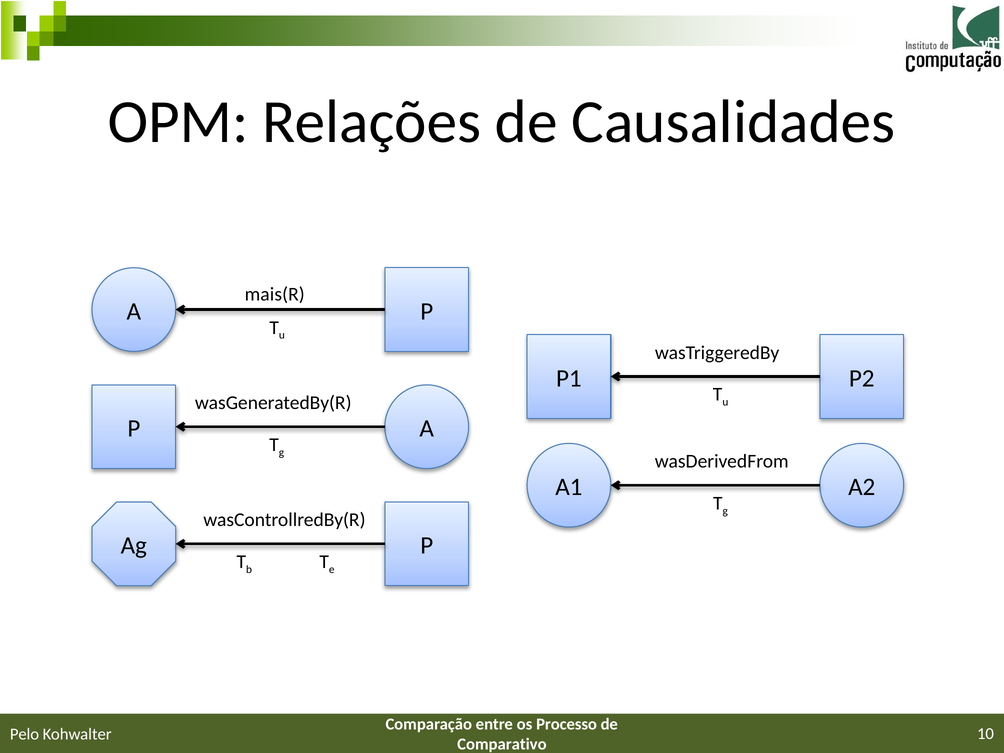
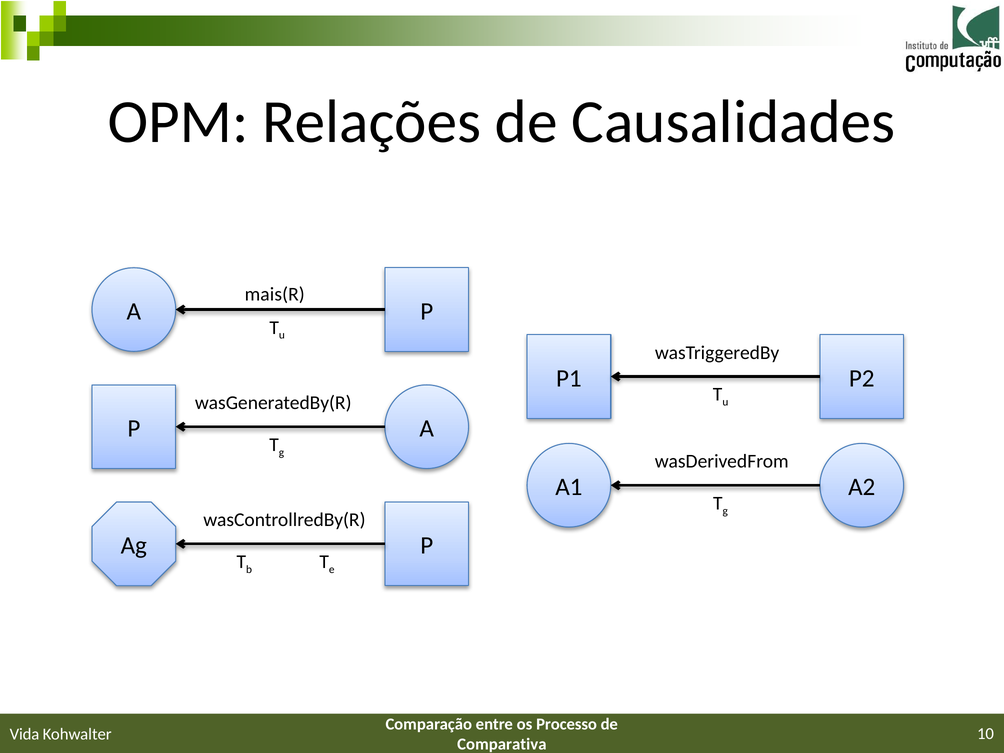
Pelo: Pelo -> Vida (25, 734)
Comparativo: Comparativo -> Comparativa (502, 744)
